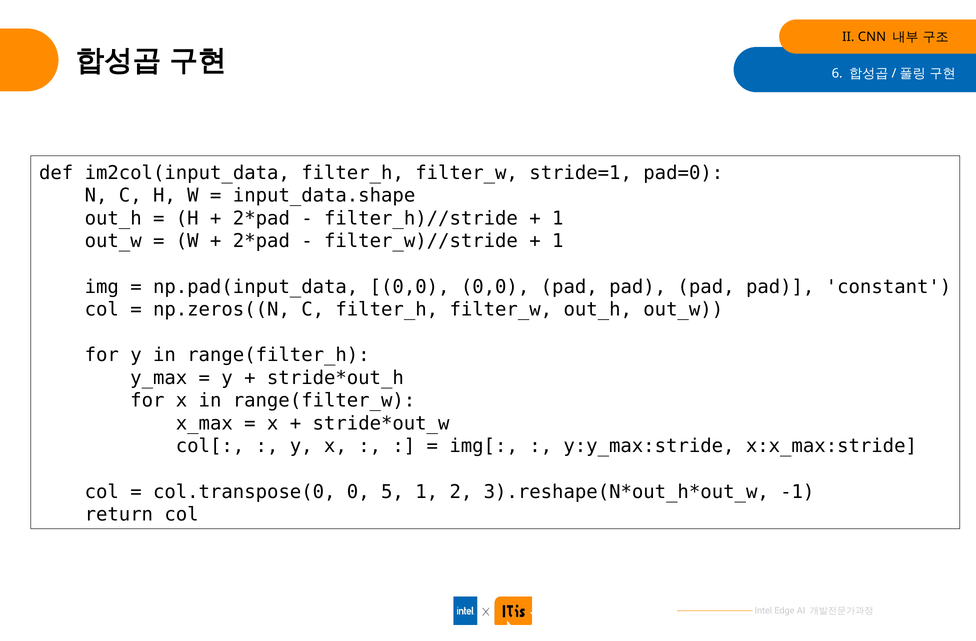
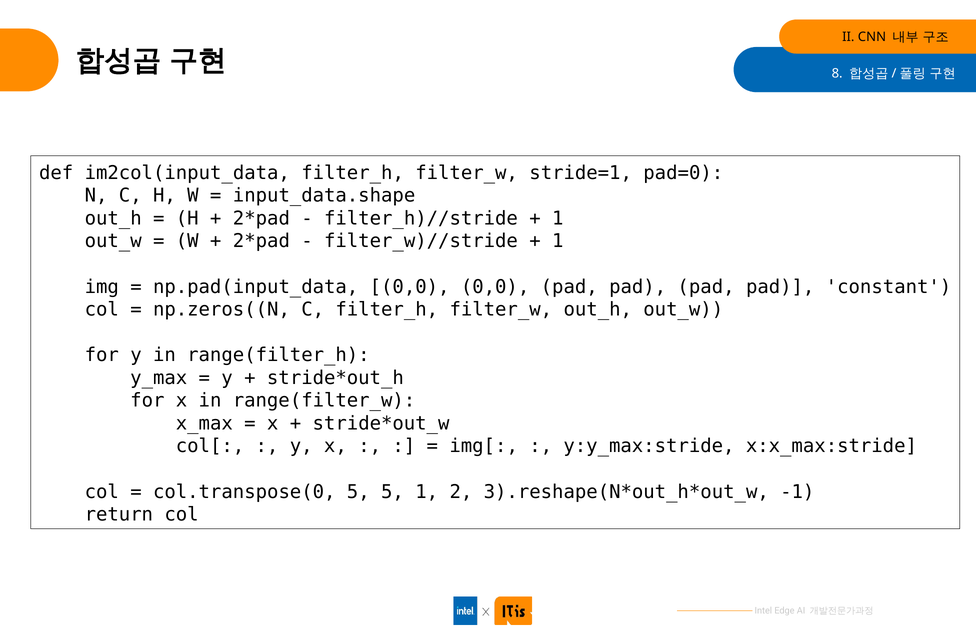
6: 6 -> 8 (837, 73)
col.transpose(0 0: 0 -> 5 (358, 492)
